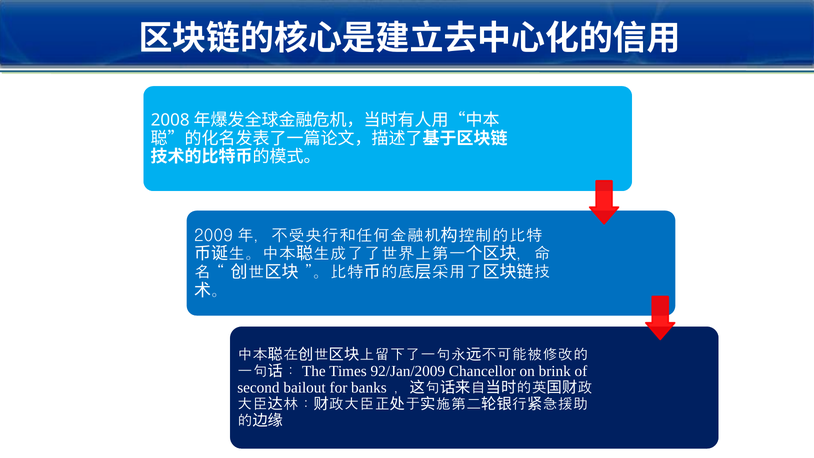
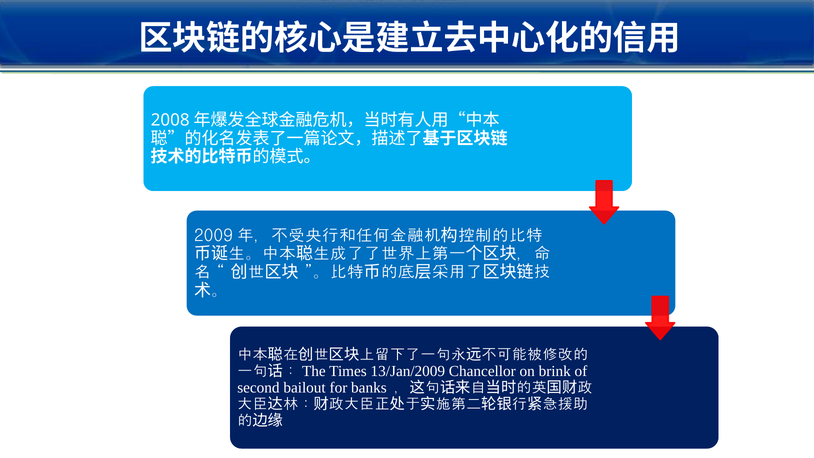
92/Jan/2009: 92/Jan/2009 -> 13/Jan/2009 (408, 371)
